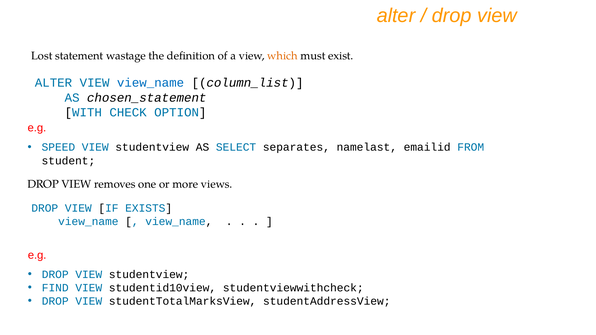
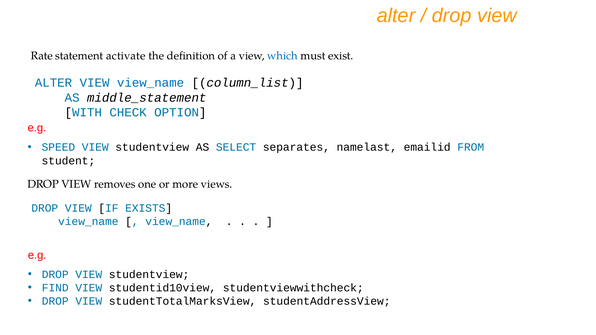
Lost: Lost -> Rate (42, 56)
wastage: wastage -> activate (126, 56)
which colour: orange -> blue (282, 56)
chosen_statement: chosen_statement -> middle_statement (147, 98)
